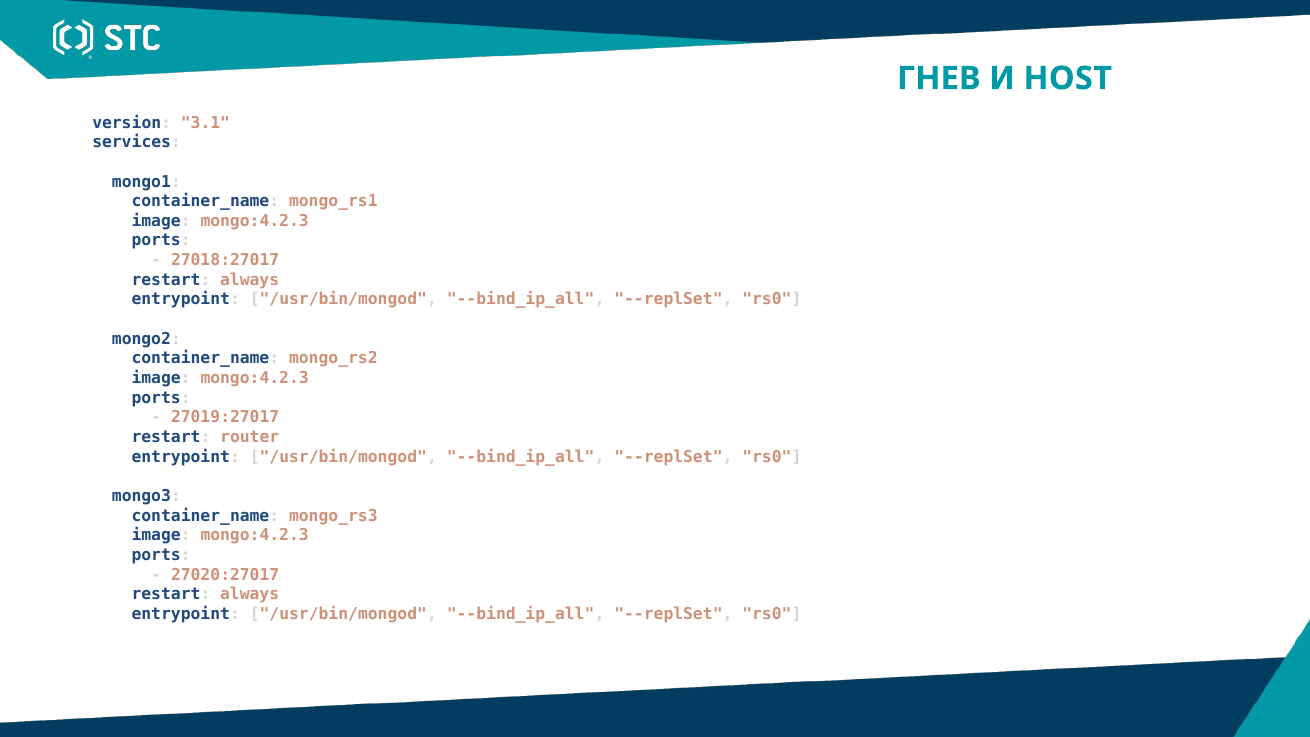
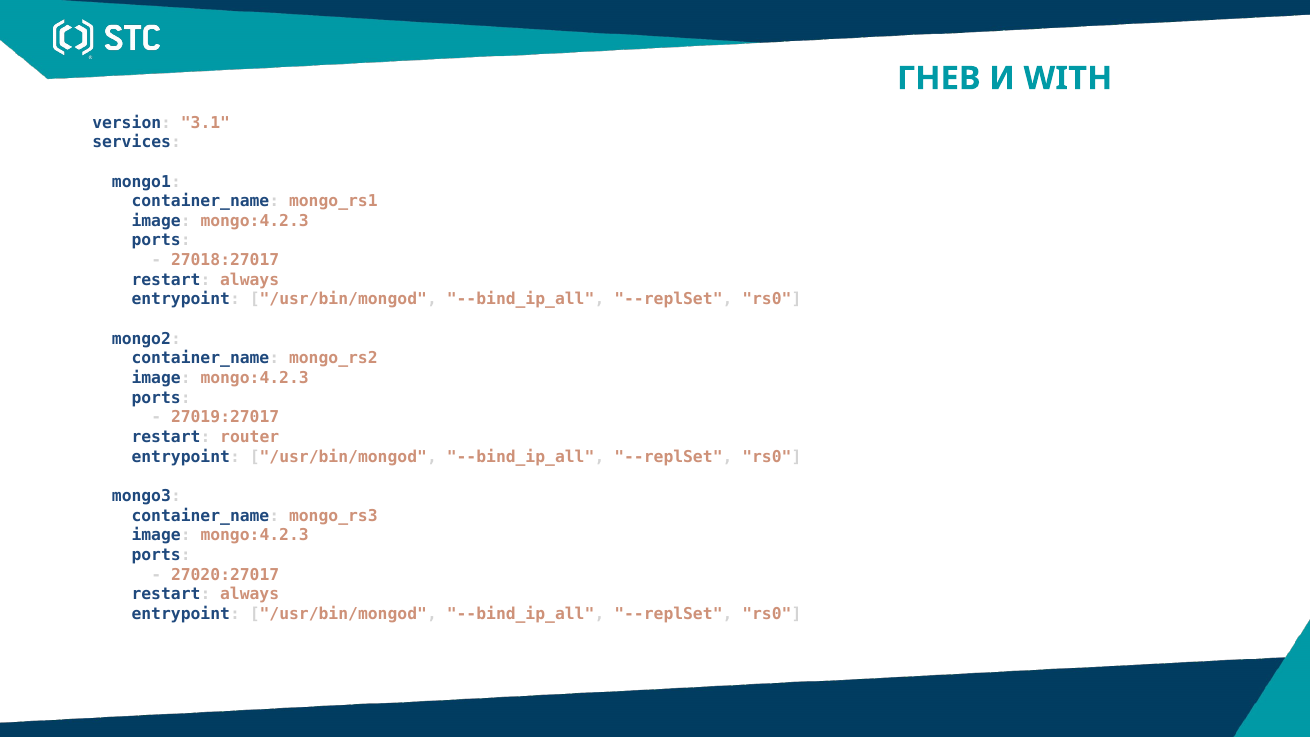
HOST: HOST -> WITH (1068, 78)
